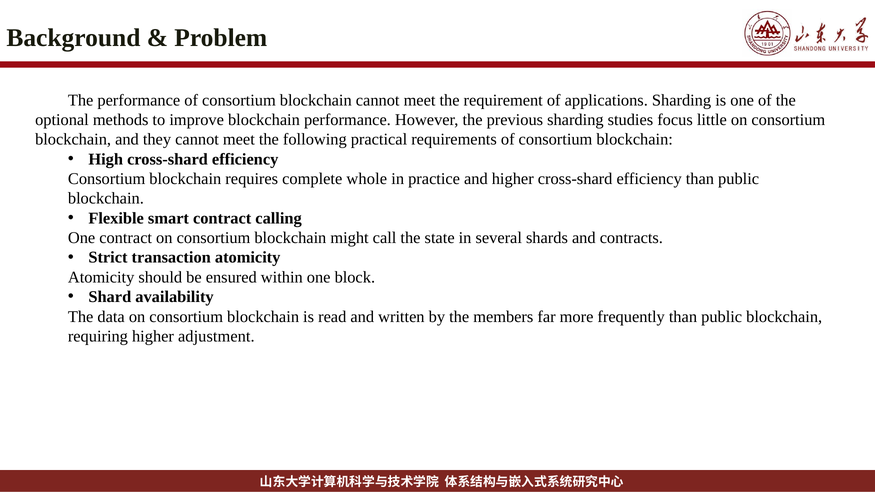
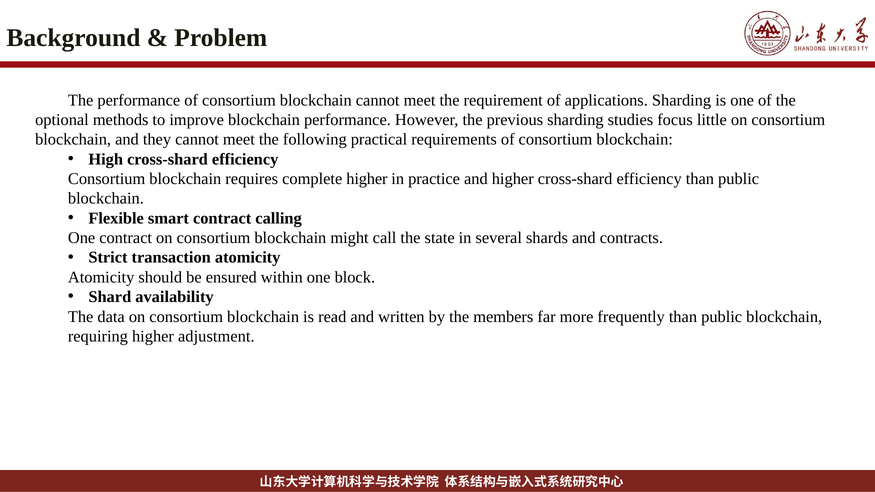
complete whole: whole -> higher (367, 179)
